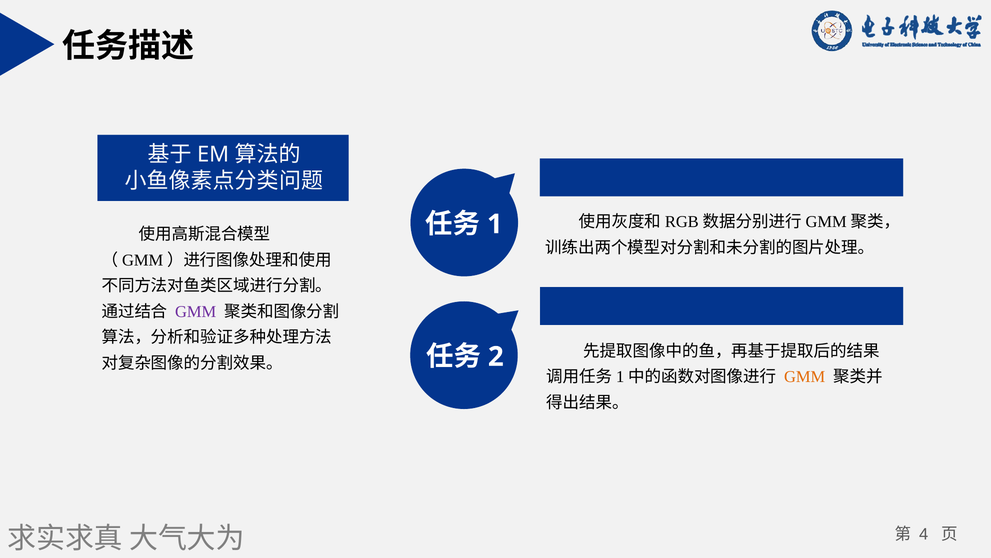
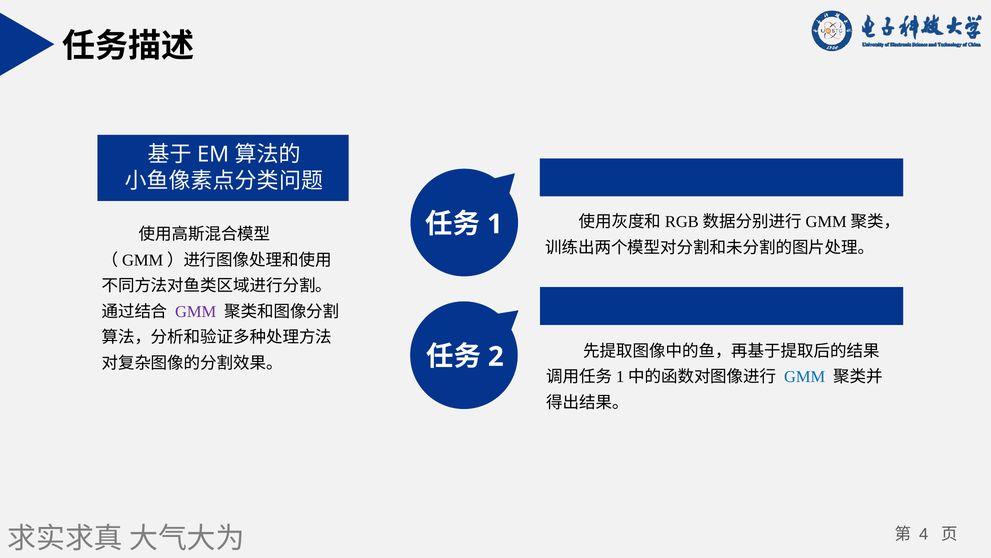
GMM colour: orange -> blue (805, 377)
